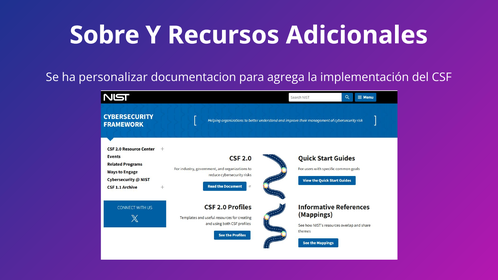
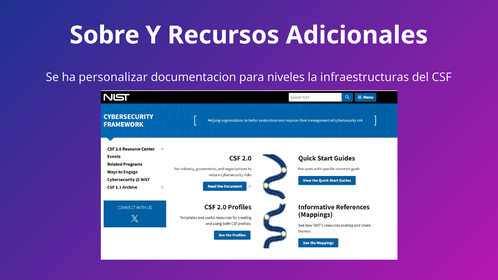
agrega: agrega -> niveles (286, 77)
implementación: implementación -> infraestructuras (365, 77)
